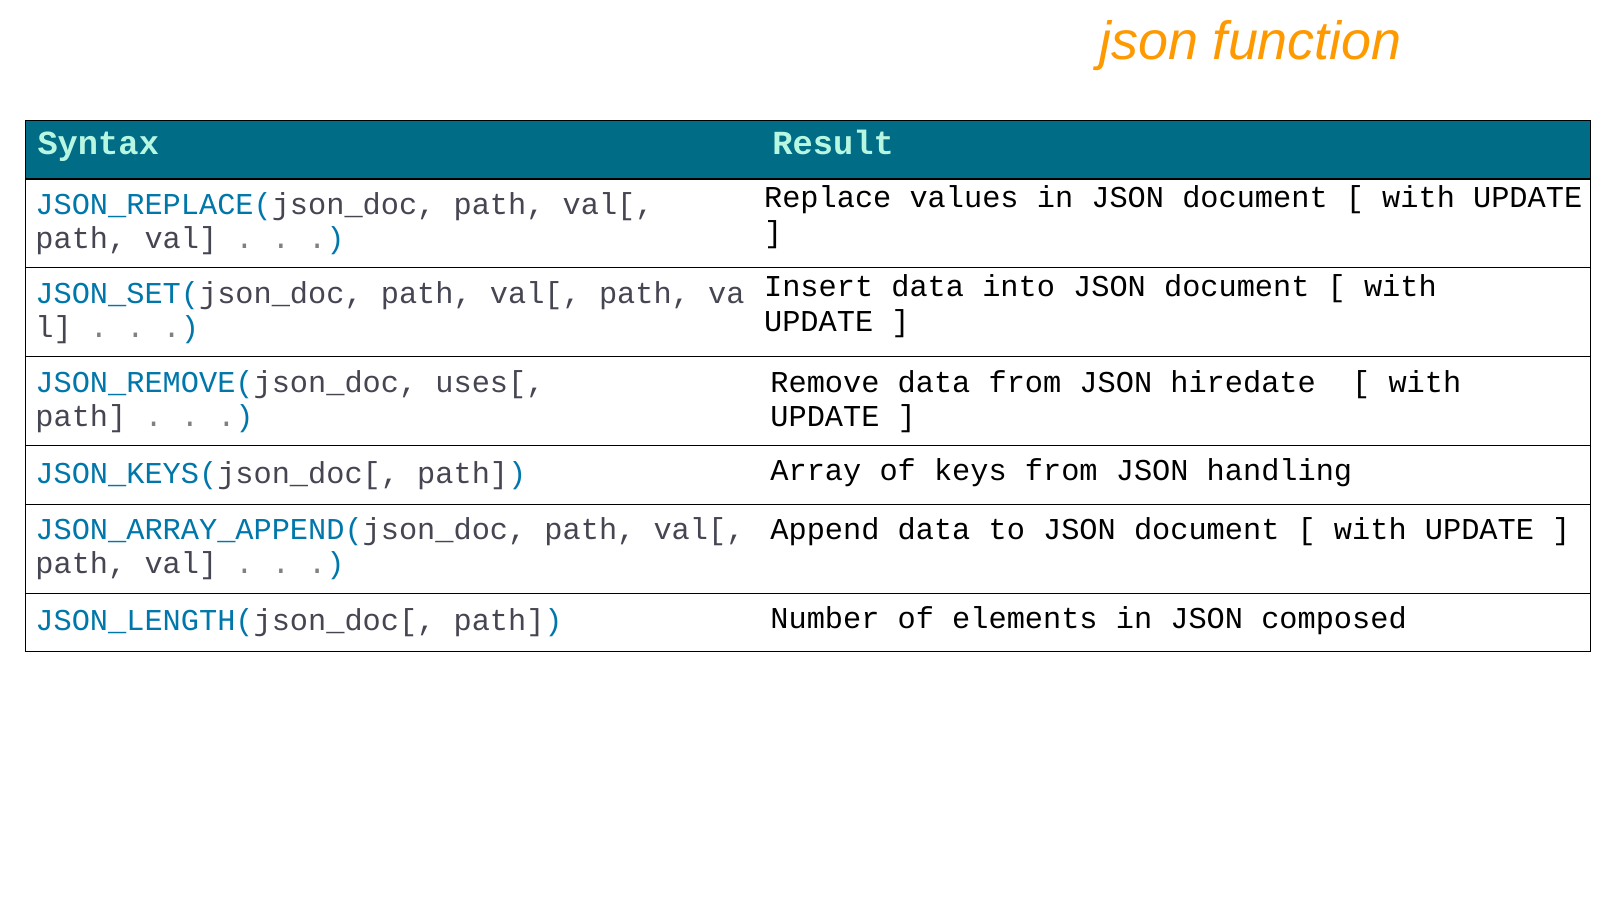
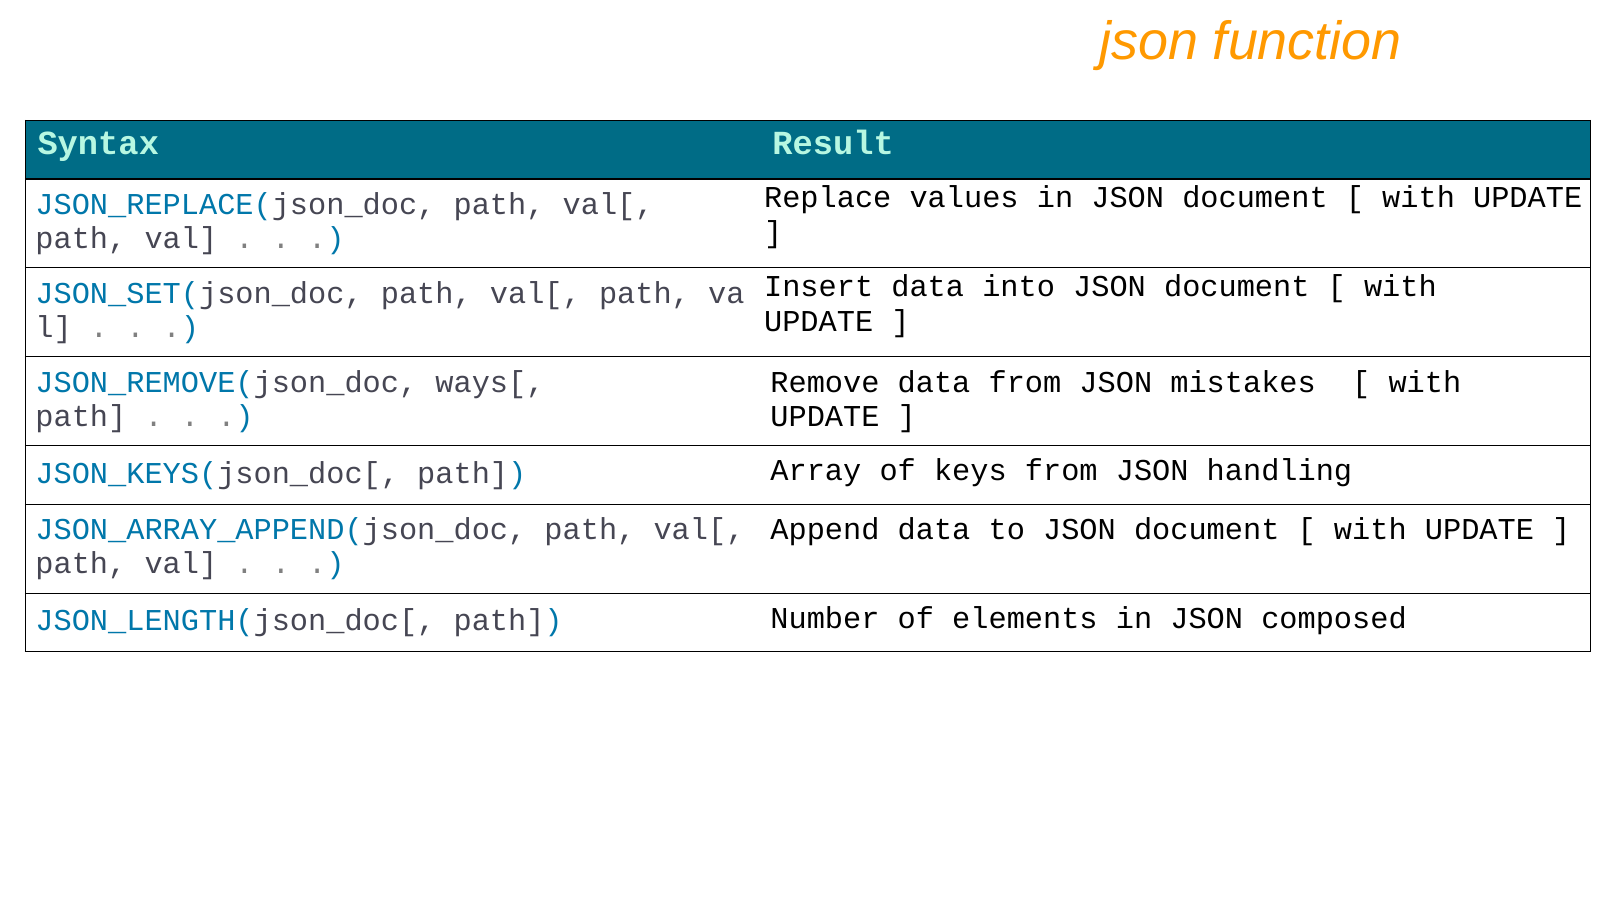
uses[: uses[ -> ways[ (490, 382)
hiredate: hiredate -> mistakes (1243, 382)
